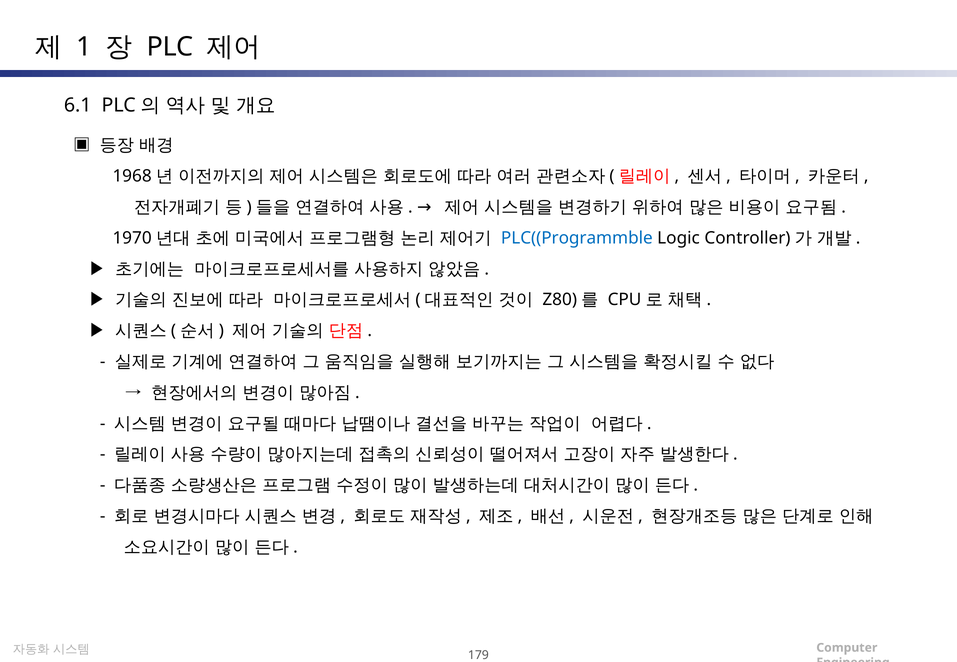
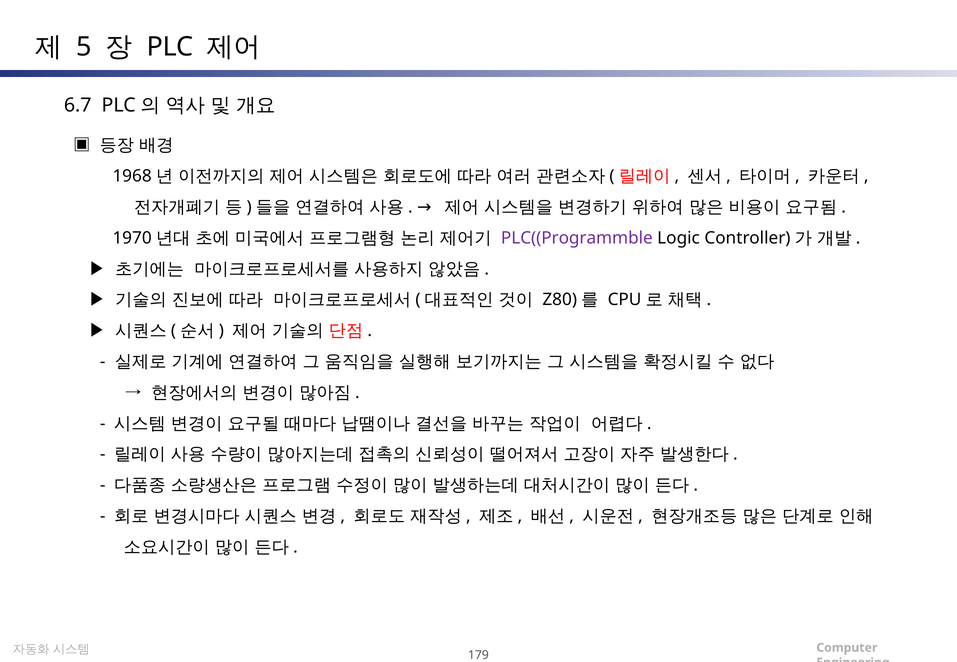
1: 1 -> 5 (84, 47)
6.1: 6.1 -> 6.7 (78, 105)
PLC((Programmble colour: blue -> purple (577, 238)
